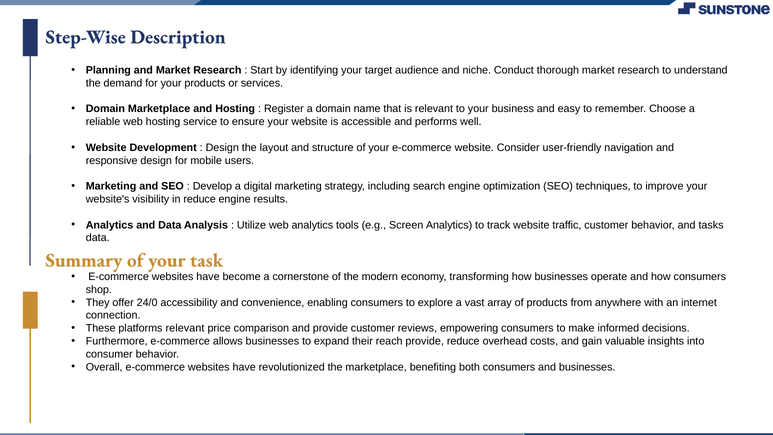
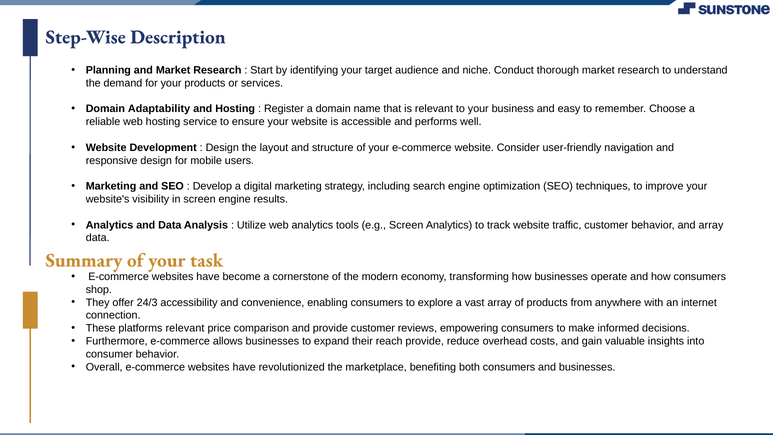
Domain Marketplace: Marketplace -> Adaptability (159, 109)
in reduce: reduce -> screen (200, 199)
and tasks: tasks -> array (711, 225)
24/0: 24/0 -> 24/3 (147, 302)
